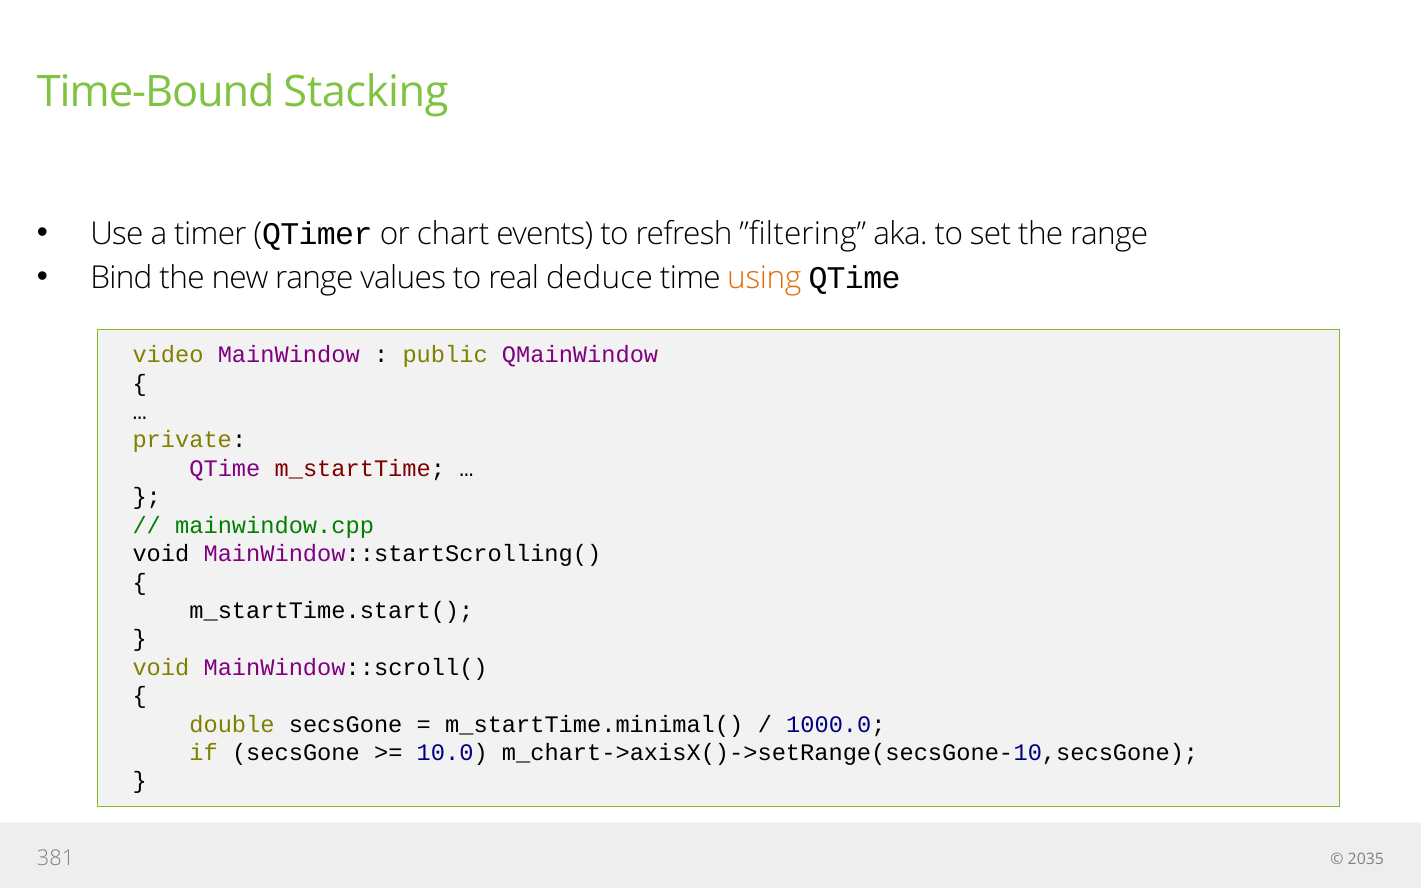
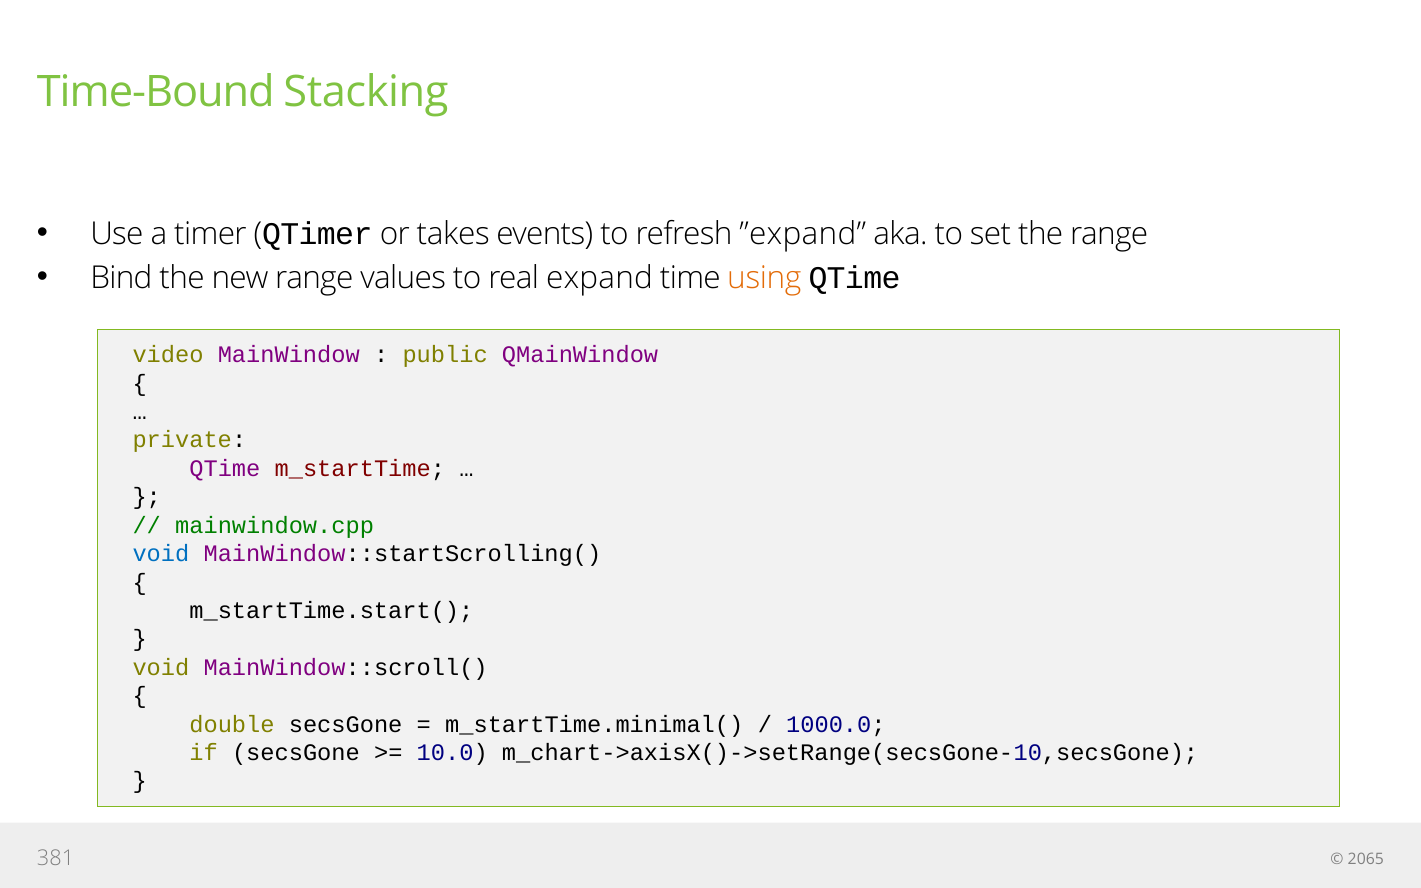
chart: chart -> takes (453, 234)
”filtering: ”filtering -> ”expand (803, 234)
deduce: deduce -> expand (599, 278)
void colour: black -> blue (161, 554)
2035: 2035 -> 2065 (1366, 860)
